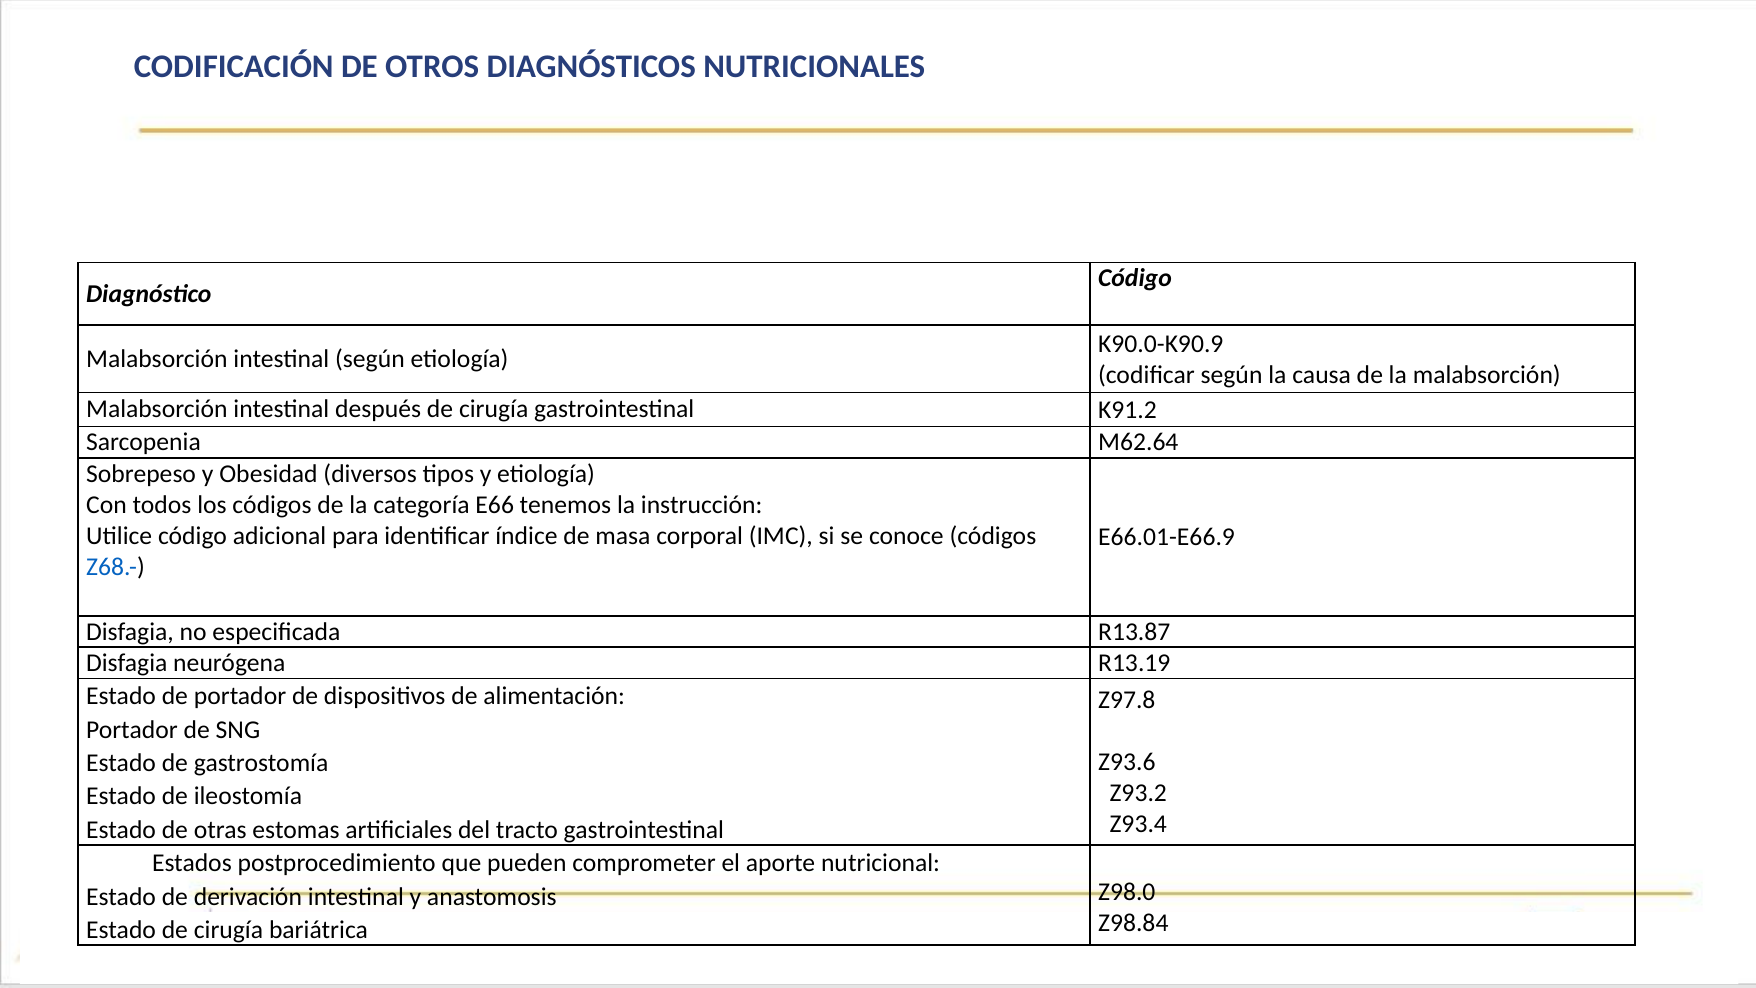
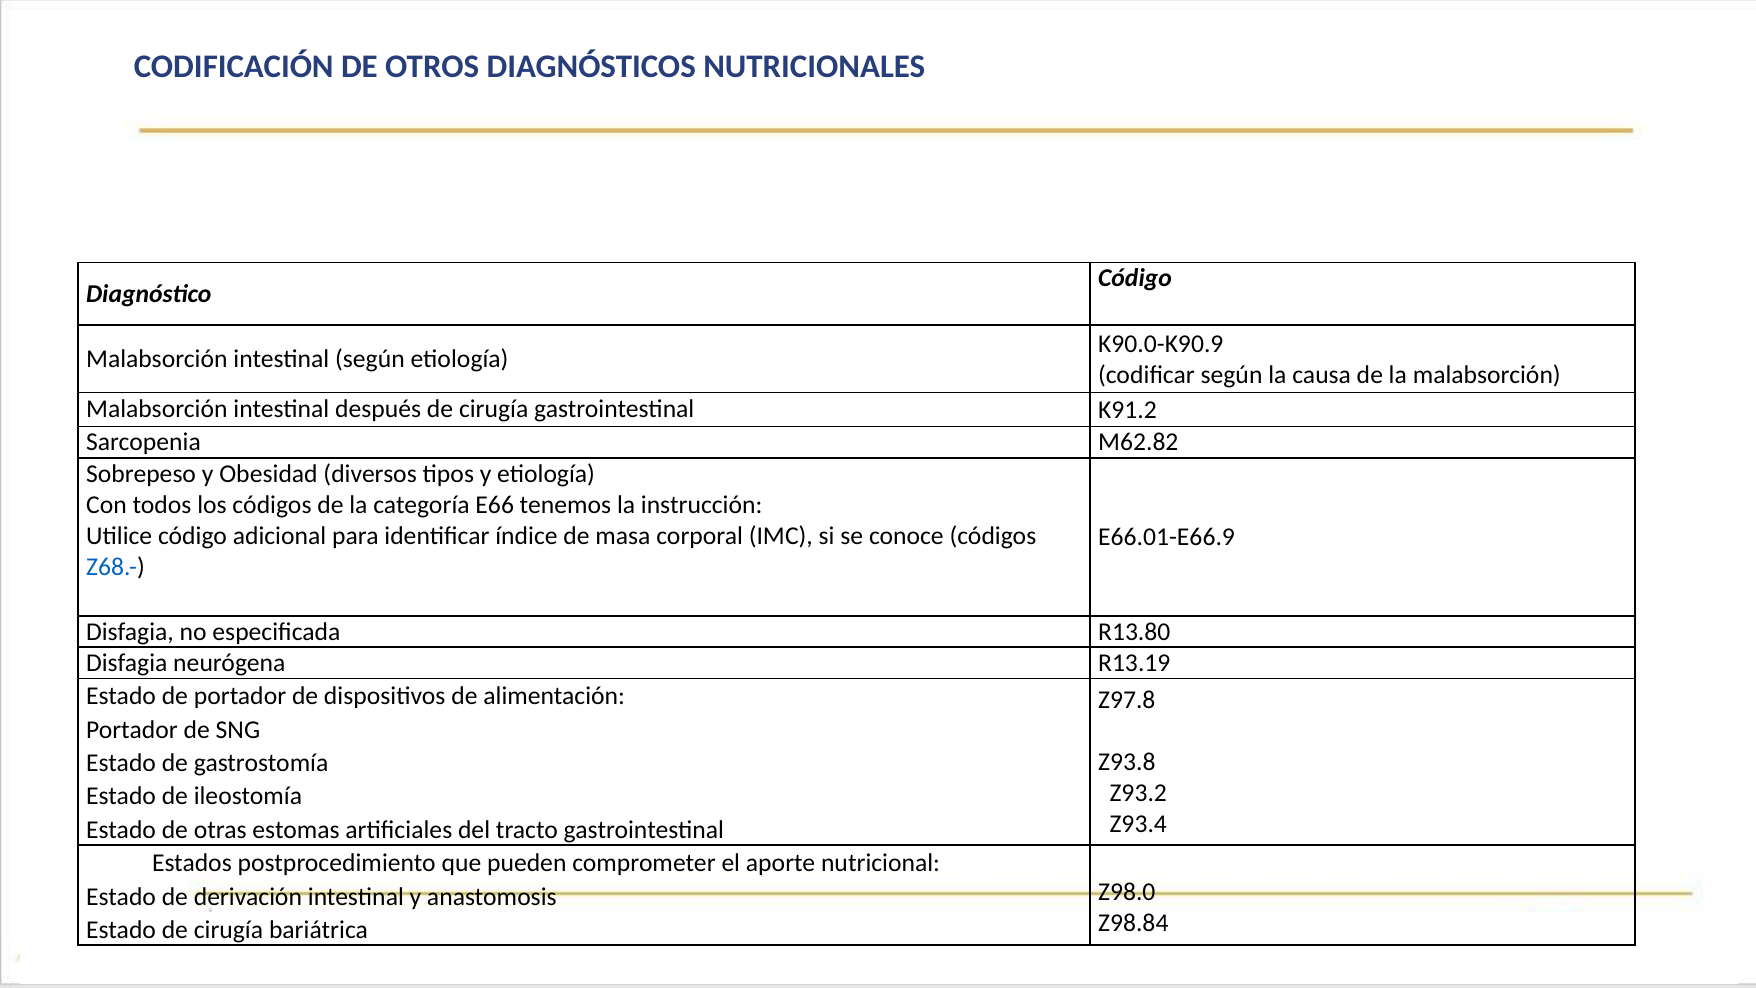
M62.64: M62.64 -> M62.82 (1138, 442)
R13.87: R13.87 -> R13.80 (1134, 632)
Z93.6: Z93.6 -> Z93.8 (1127, 762)
